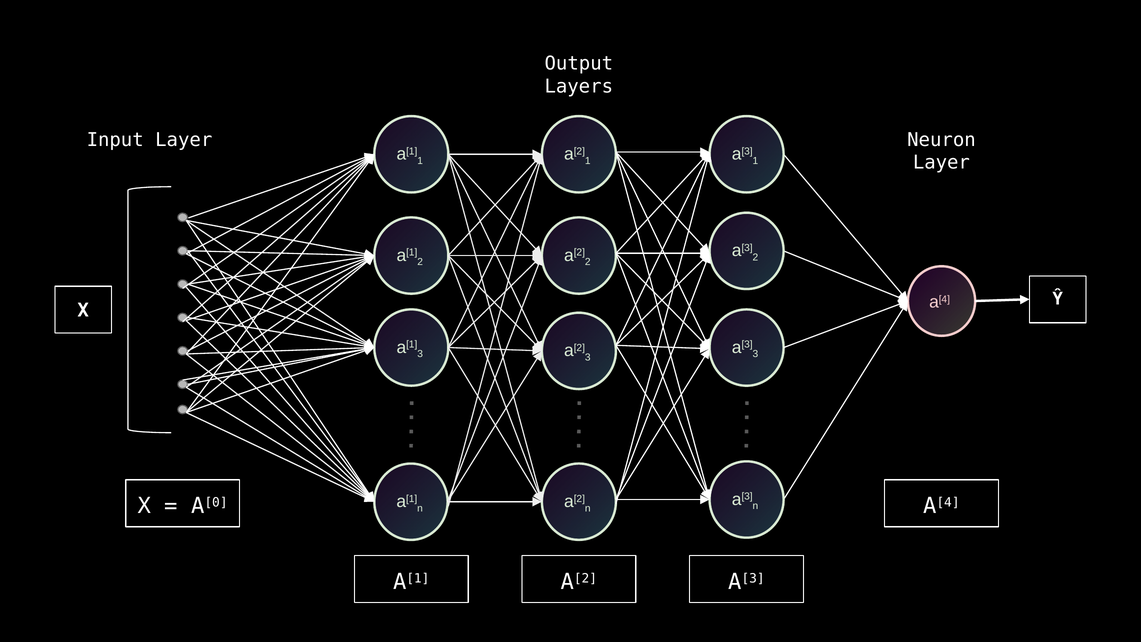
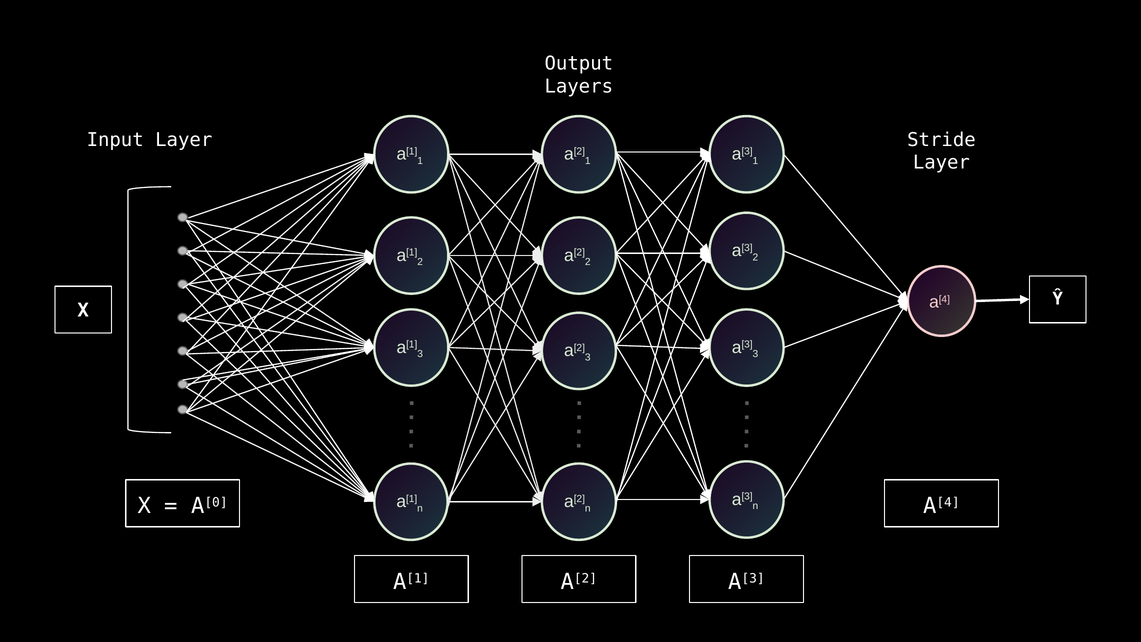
Neuron: Neuron -> Stride (941, 140)
